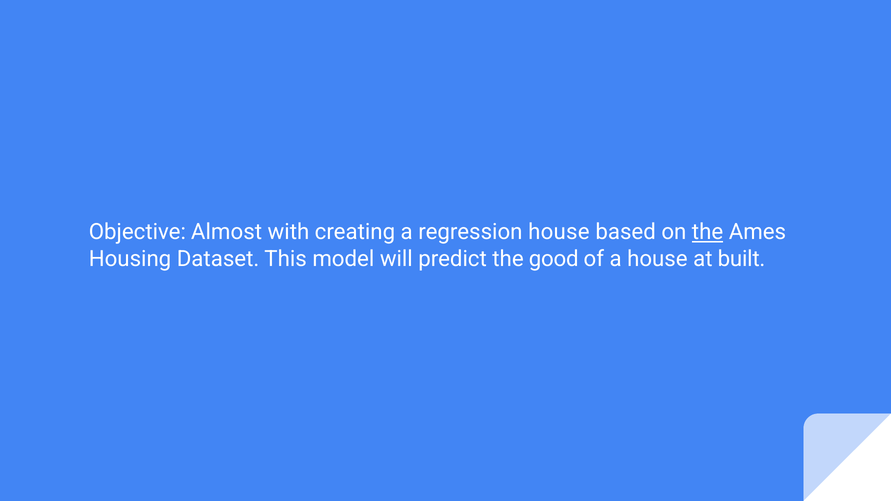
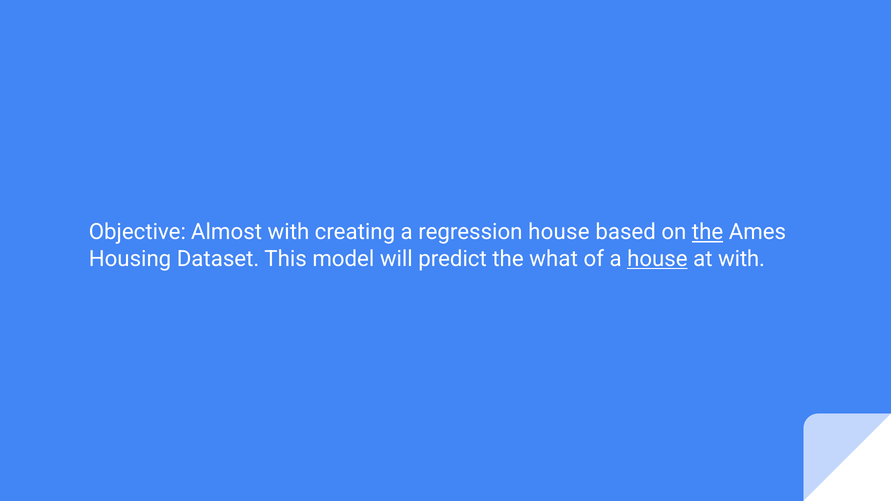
good: good -> what (554, 259)
house underline: none -> present (657, 259)
at built: built -> with (742, 259)
